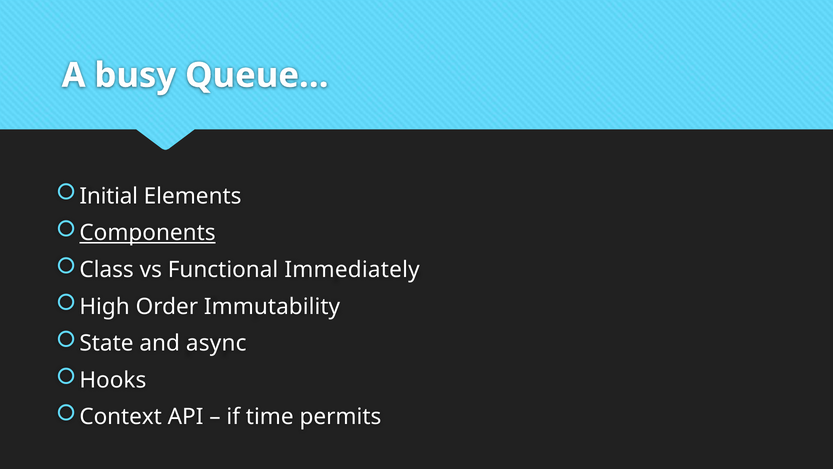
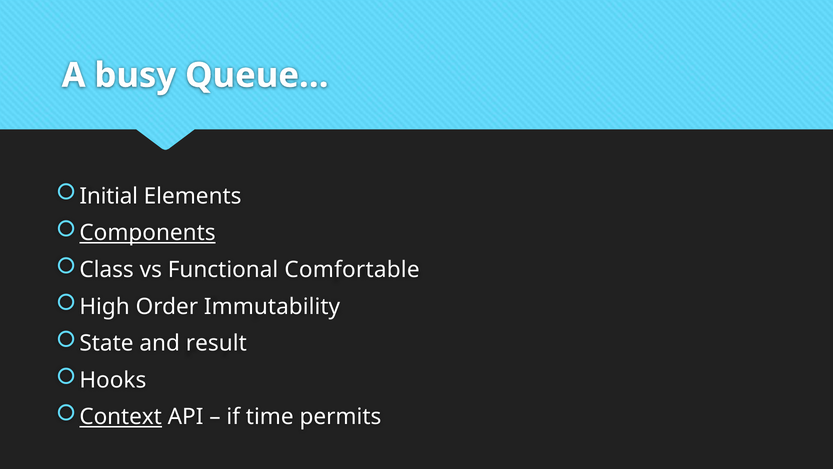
Immediately: Immediately -> Comfortable (352, 270)
async: async -> result (216, 343)
Context underline: none -> present (121, 417)
